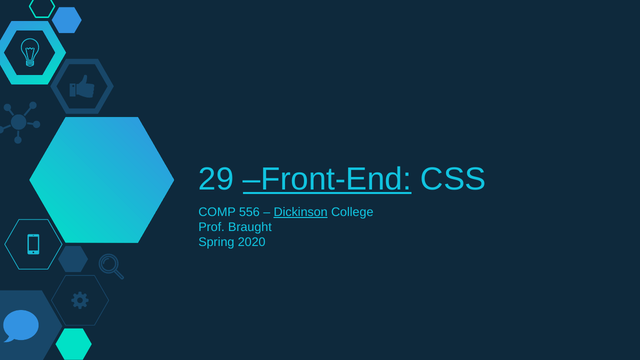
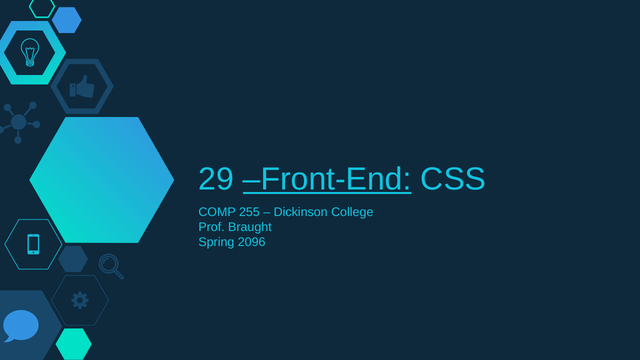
556: 556 -> 255 (249, 212)
Dickinson underline: present -> none (301, 212)
2020: 2020 -> 2096 (252, 242)
